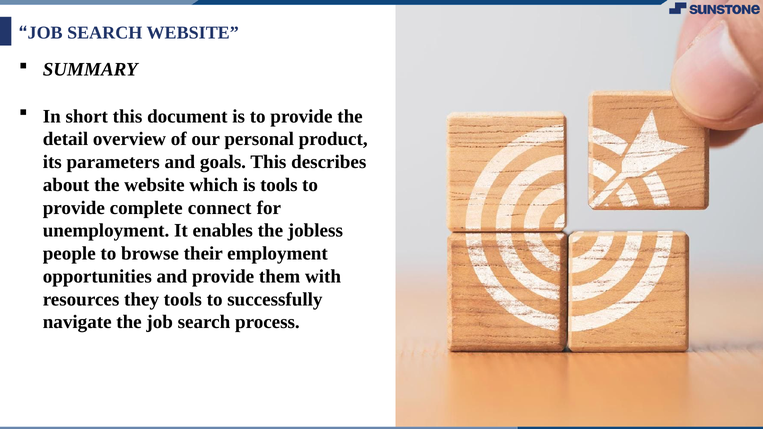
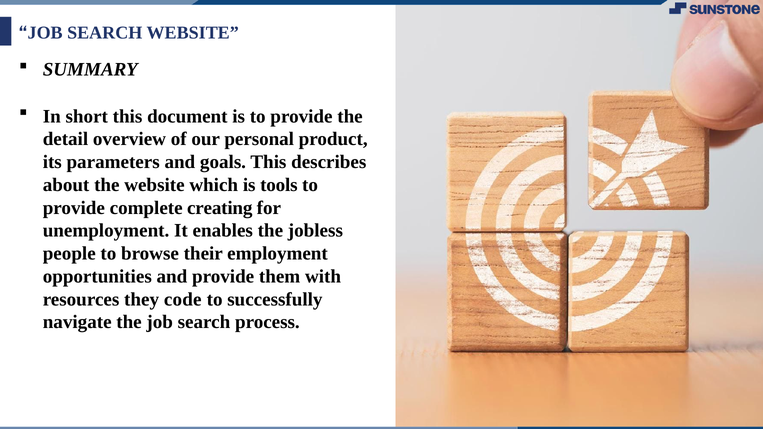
connect: connect -> creating (220, 208)
they tools: tools -> code (183, 299)
